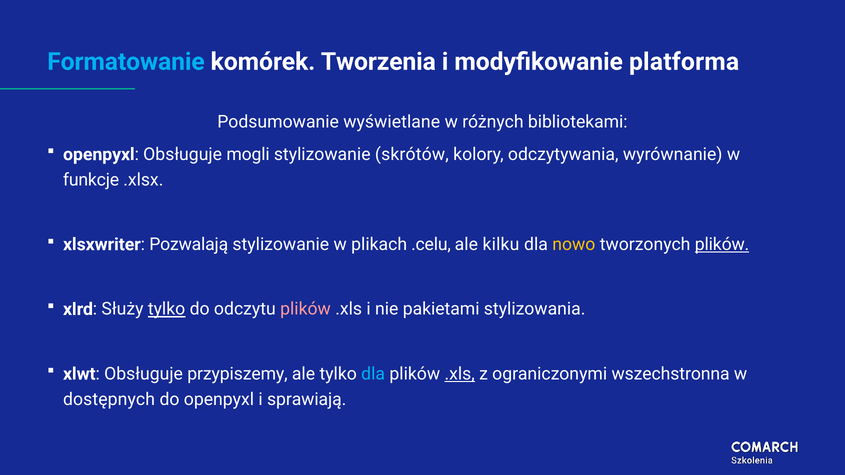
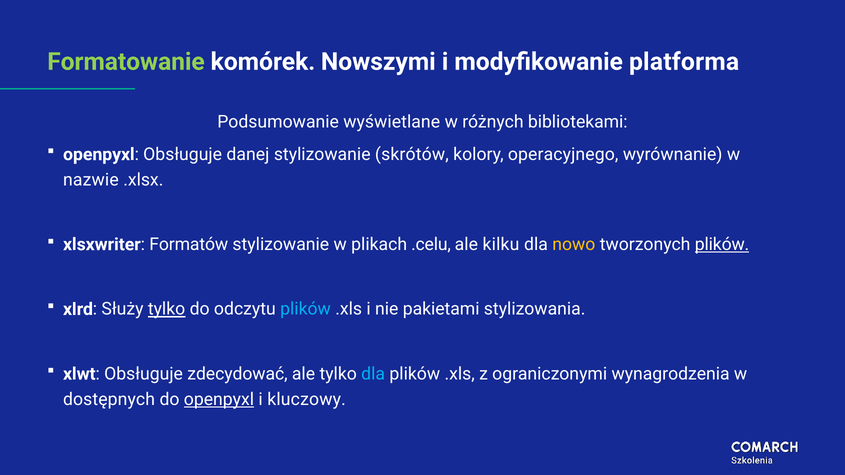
Formatowanie colour: light blue -> light green (126, 62)
Tworzenia: Tworzenia -> Nowszymi (378, 62)
mogli: mogli -> danej (248, 154)
odczytywania: odczytywania -> operacyjnego (563, 154)
funkcje: funkcje -> nazwie (91, 180)
Pozwalają: Pozwalają -> Formatów (189, 245)
plików colour: pink -> light blue (306, 309)
przypiszemy: przypiszemy -> zdecydować (237, 374)
.xls underline: present -> none (460, 374)
wszechstronna: wszechstronna -> wynagrodzenia (671, 374)
openpyxl underline: none -> present (219, 399)
sprawiają: sprawiają -> kluczowy (307, 399)
